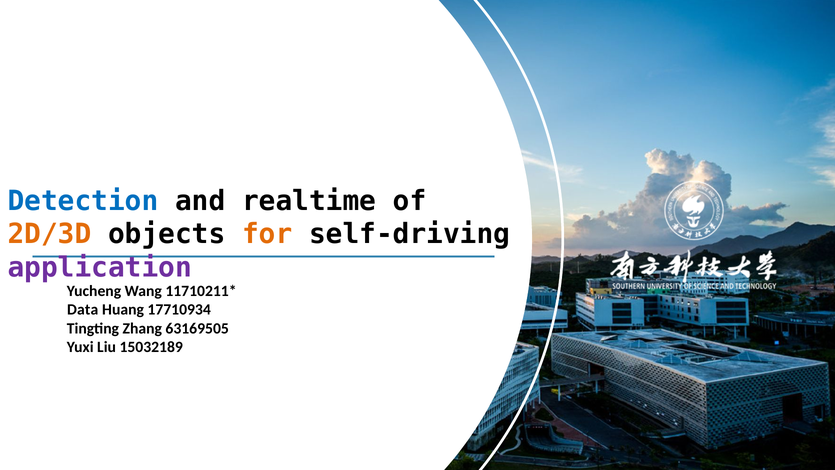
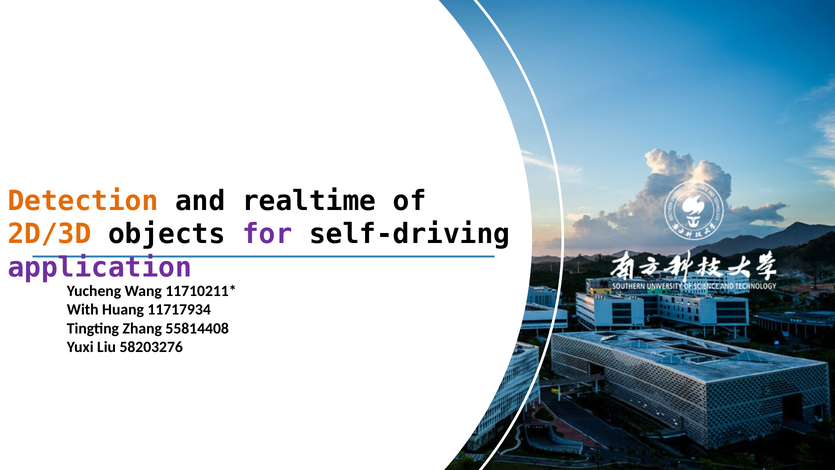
Detection colour: blue -> orange (83, 201)
for colour: orange -> purple (267, 234)
Data: Data -> With (83, 309)
17710934: 17710934 -> 11717934 (179, 309)
63169505: 63169505 -> 55814408 (197, 328)
15032189: 15032189 -> 58203276 (151, 347)
